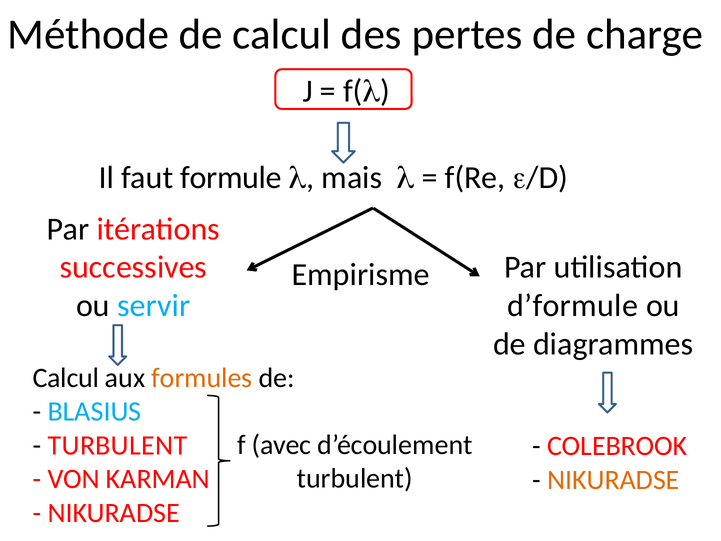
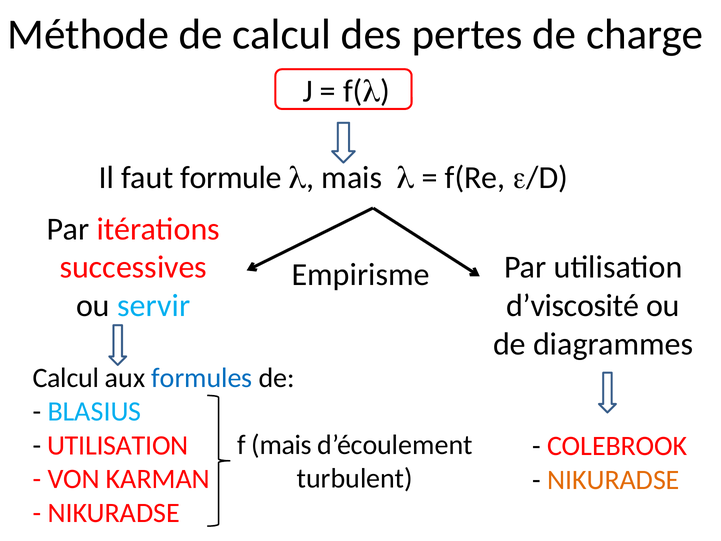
d’formule: d’formule -> d’viscosité (573, 305)
formules colour: orange -> blue (202, 378)
f avec: avec -> mais (282, 445)
TURBULENT: TURBULENT -> UTILISATION (118, 445)
